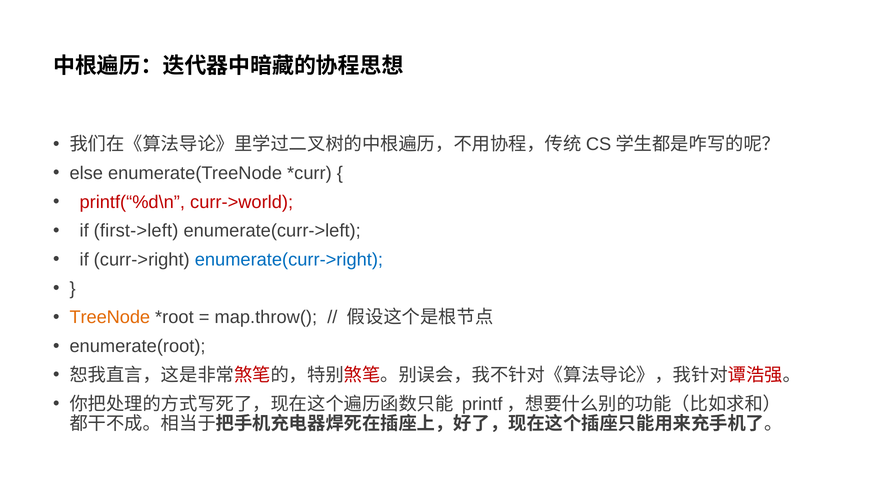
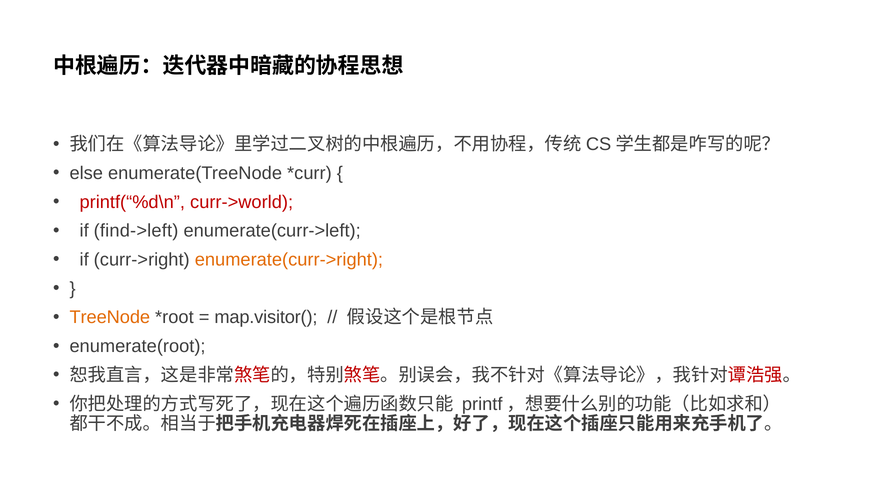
first->left: first->left -> find->left (136, 231)
enumerate(curr->right colour: blue -> orange (289, 260)
map.throw(: map.throw( -> map.visitor( (266, 317)
